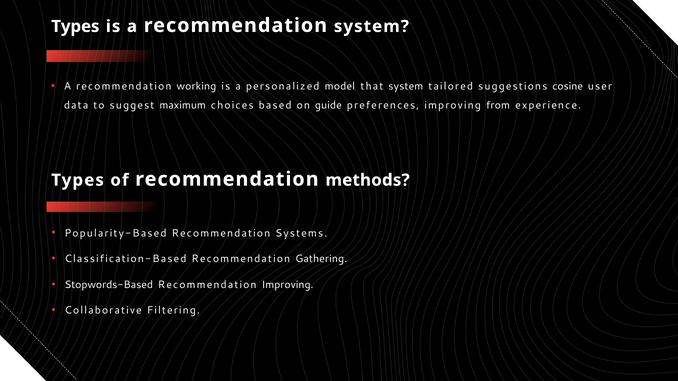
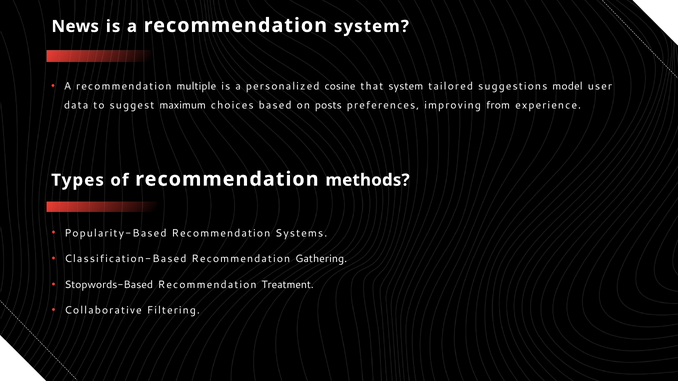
Types: Types -> News (75, 26)
working: working -> multiple (196, 86)
model: model -> cosine (340, 86)
cosine: cosine -> model (568, 86)
guide: guide -> posts (328, 105)
Recommendation Improving: Improving -> Treatment (288, 285)
